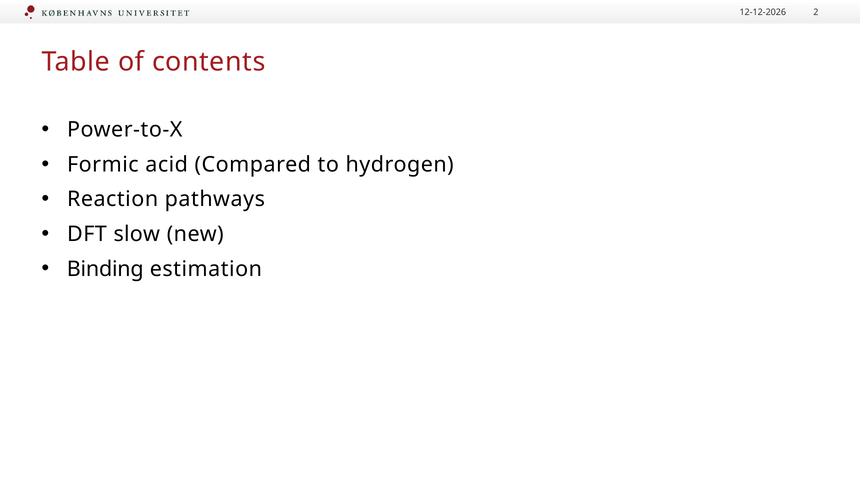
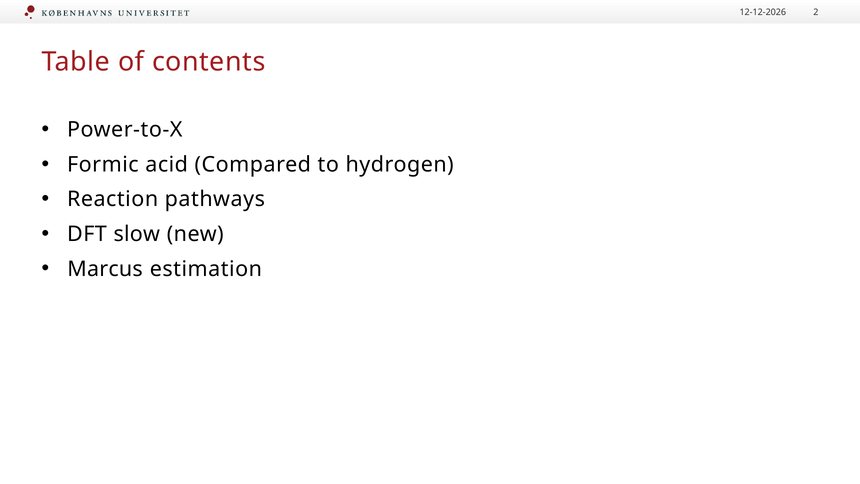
Binding: Binding -> Marcus (105, 269)
